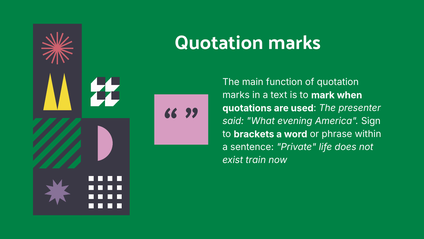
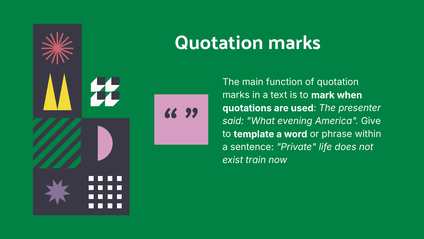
Sign: Sign -> Give (371, 121)
brackets: brackets -> template (254, 134)
